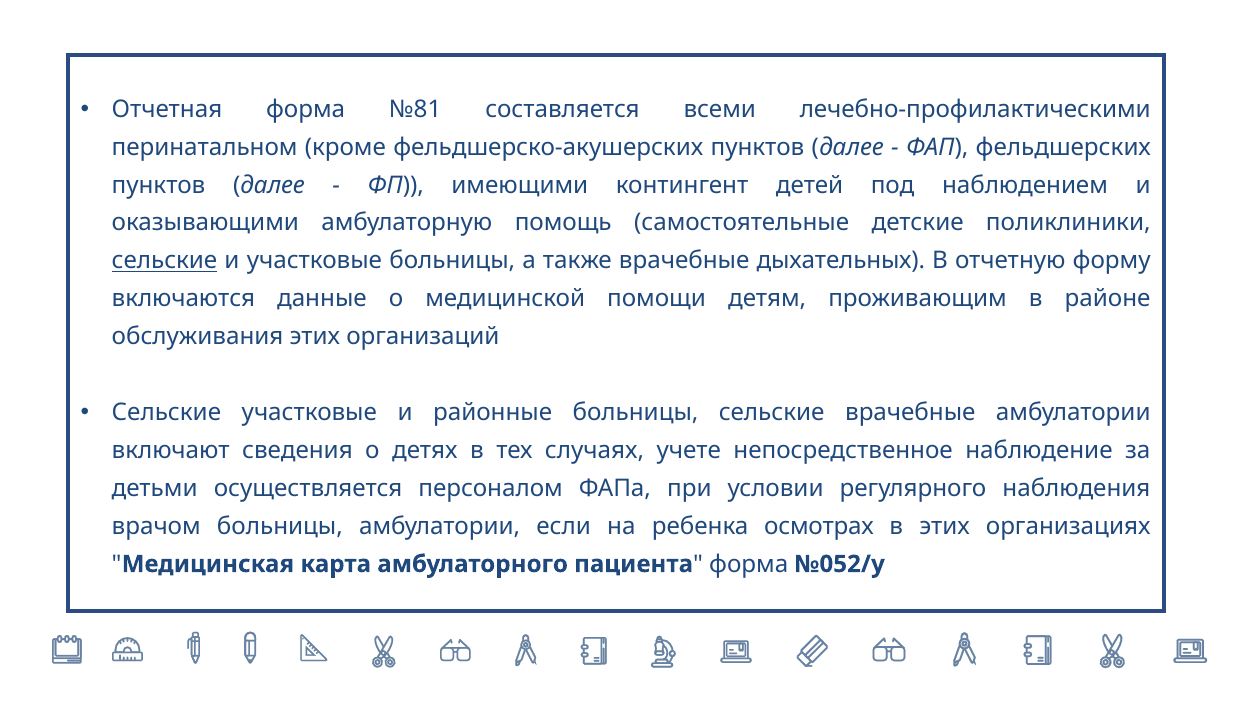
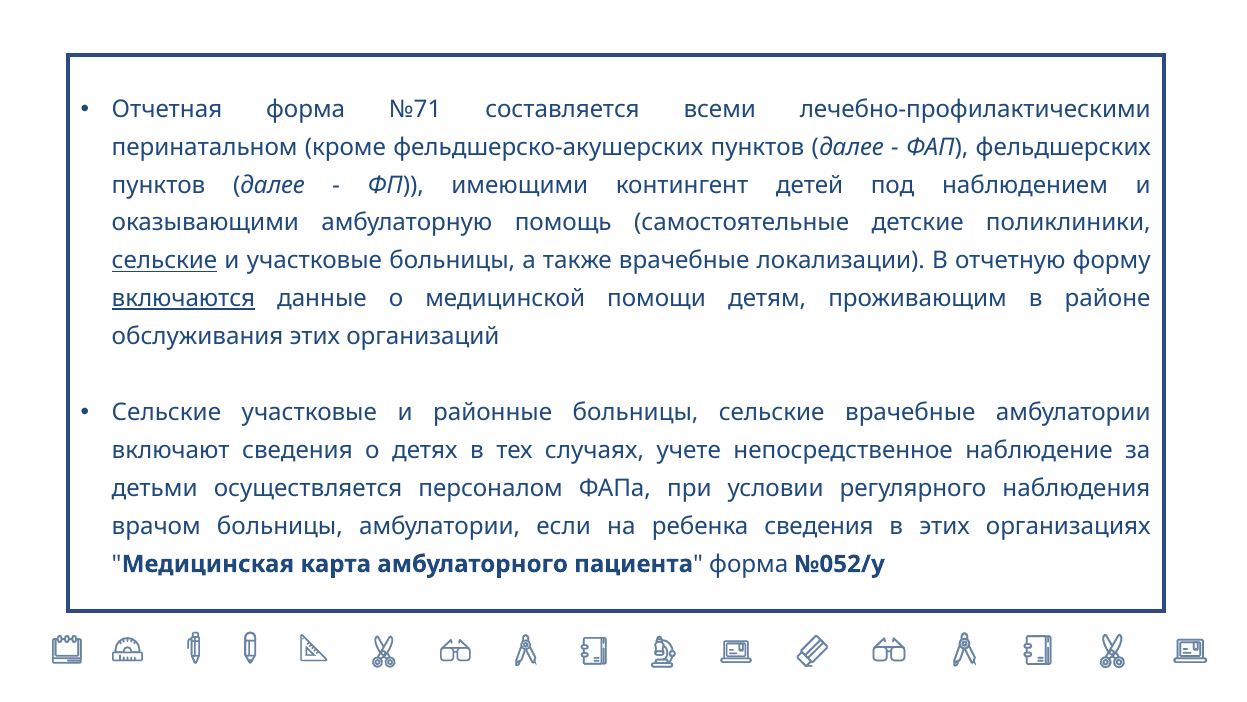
№81: №81 -> №71 (415, 109)
дыхательных: дыхательных -> локализации (841, 261)
включаются underline: none -> present (183, 298)
ребенка осмотрах: осмотрах -> сведения (819, 526)
